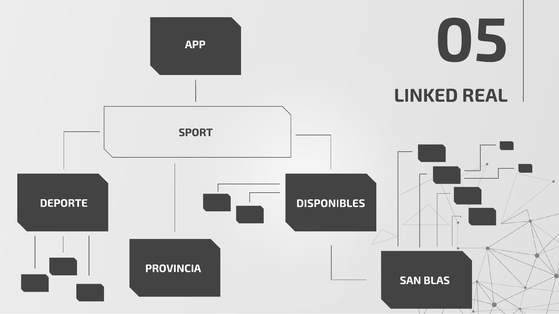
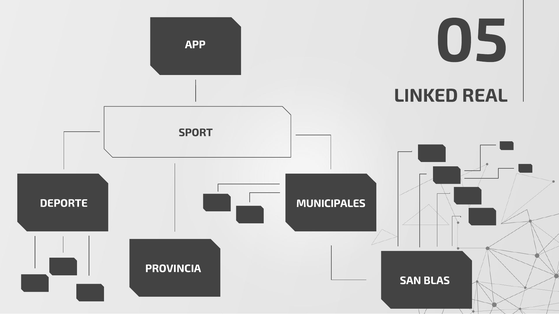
DISPONIBLES: DISPONIBLES -> MUNICIPALES (331, 204)
